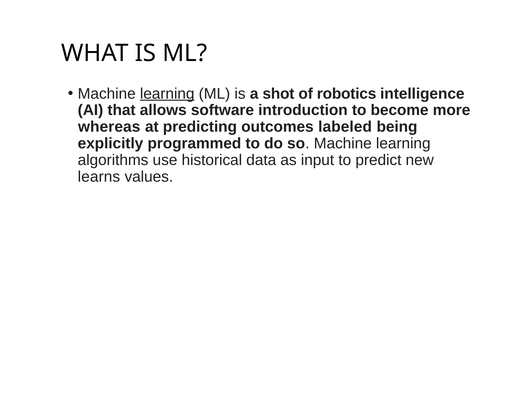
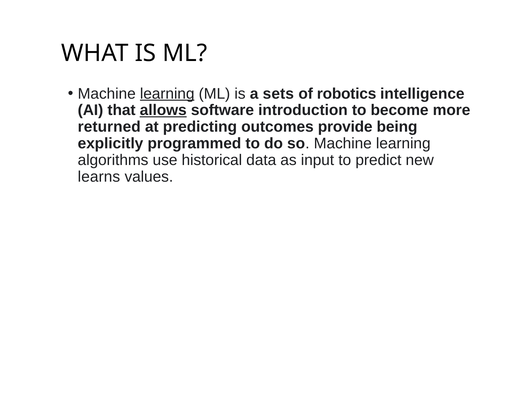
shot: shot -> sets (278, 94)
allows underline: none -> present (163, 110)
whereas: whereas -> returned (109, 127)
labeled: labeled -> provide (345, 127)
